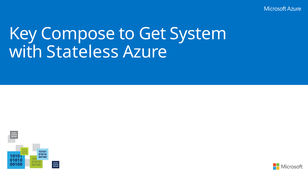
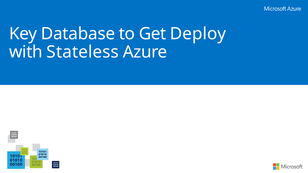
Compose: Compose -> Database (78, 34)
System: System -> Deploy (198, 34)
